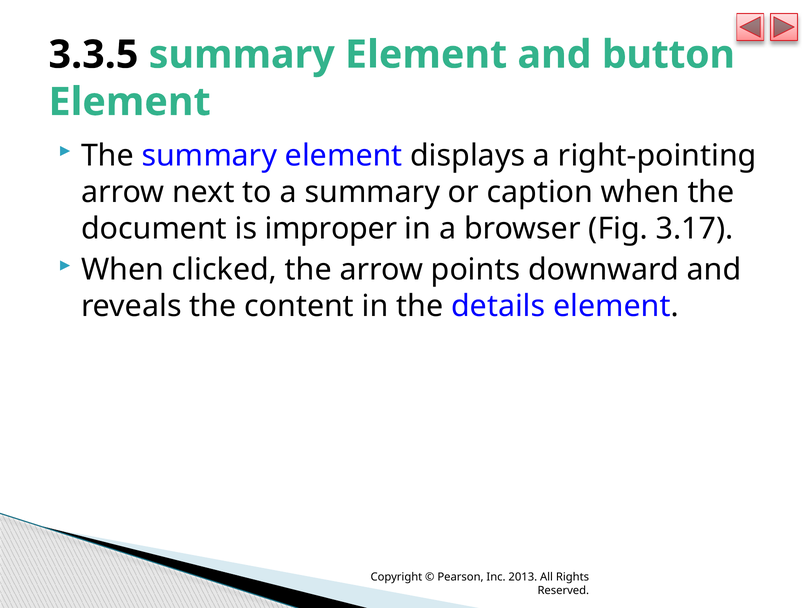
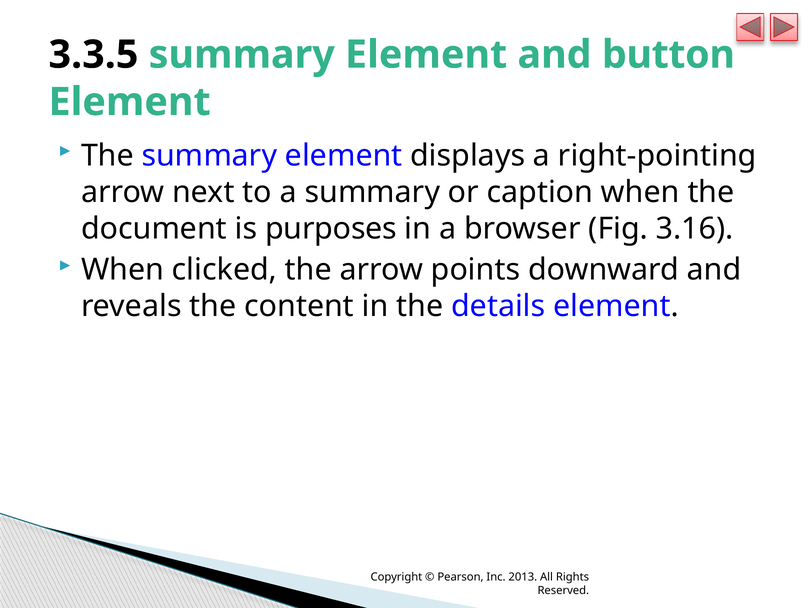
improper: improper -> purposes (331, 229)
3.17: 3.17 -> 3.16 (695, 229)
